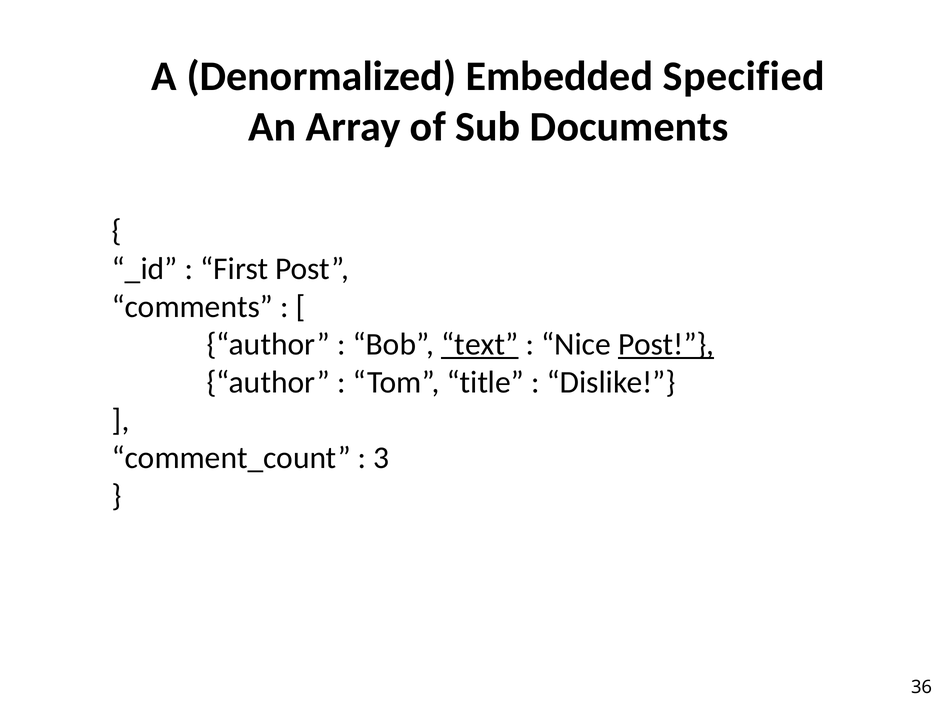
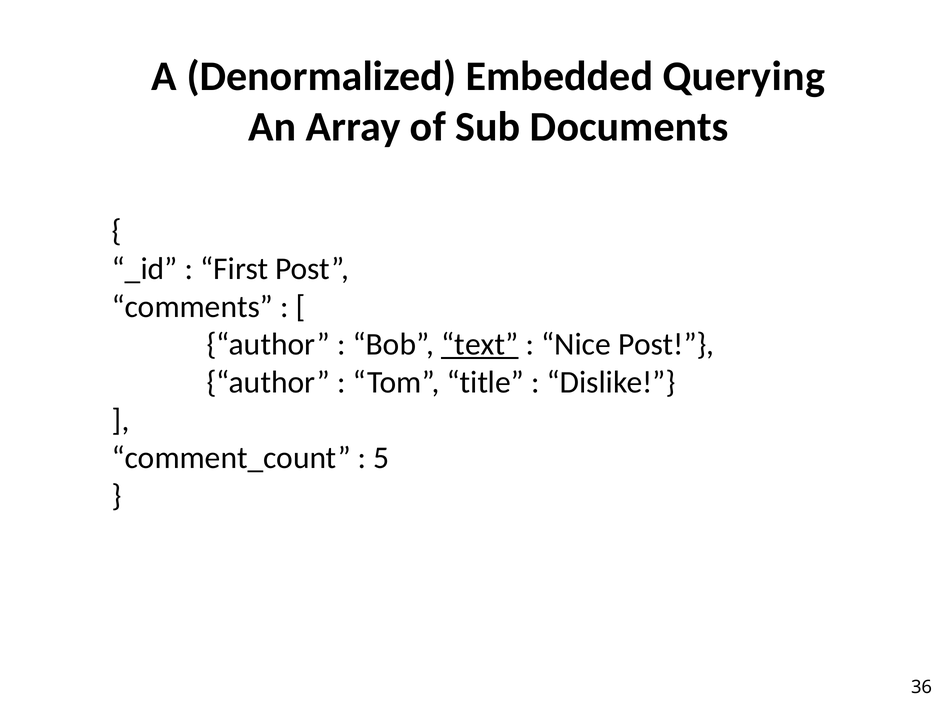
Specified: Specified -> Querying (744, 76)
Post underline: present -> none (666, 345)
3: 3 -> 5 (381, 458)
